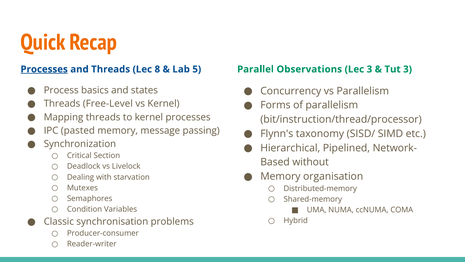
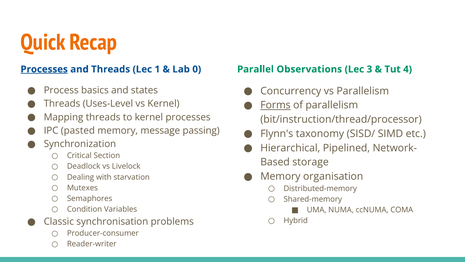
8: 8 -> 1 (157, 69)
5: 5 -> 0 (197, 69)
Tut 3: 3 -> 4 (408, 69)
Free-Level: Free-Level -> Uses-Level (108, 104)
Forms underline: none -> present (275, 105)
without: without -> storage (311, 162)
